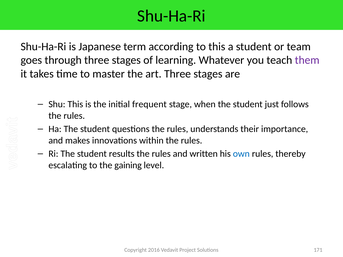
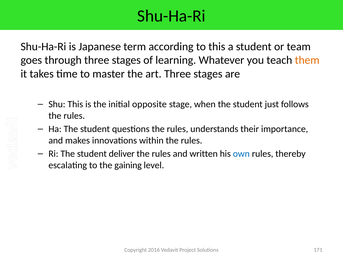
them colour: purple -> orange (307, 60)
frequent: frequent -> opposite (149, 104)
results: results -> deliver (122, 154)
